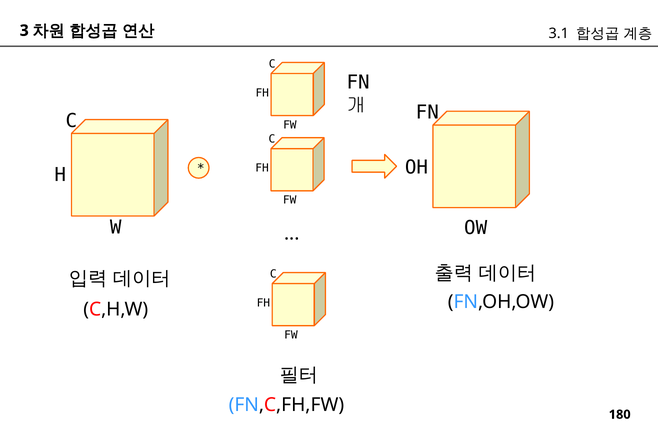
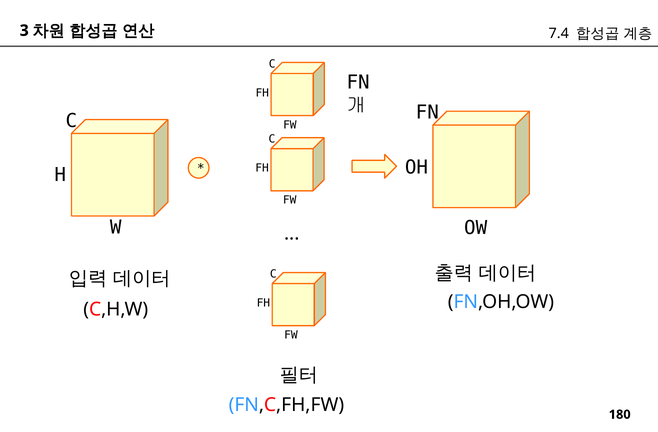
3.1: 3.1 -> 7.4 (559, 34)
